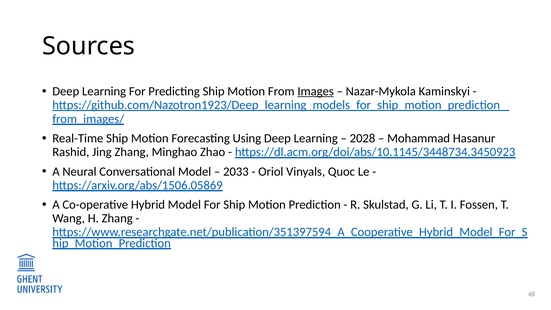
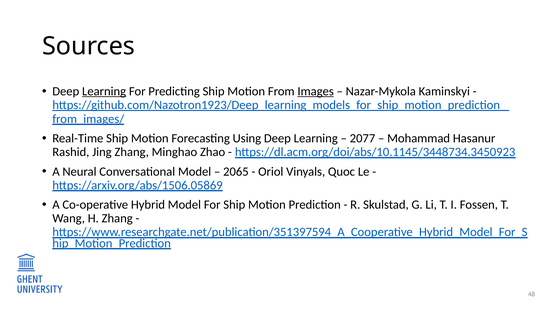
Learning underline: none -> present (104, 91)
2028: 2028 -> 2077 (362, 138)
2033: 2033 -> 2065 (236, 172)
